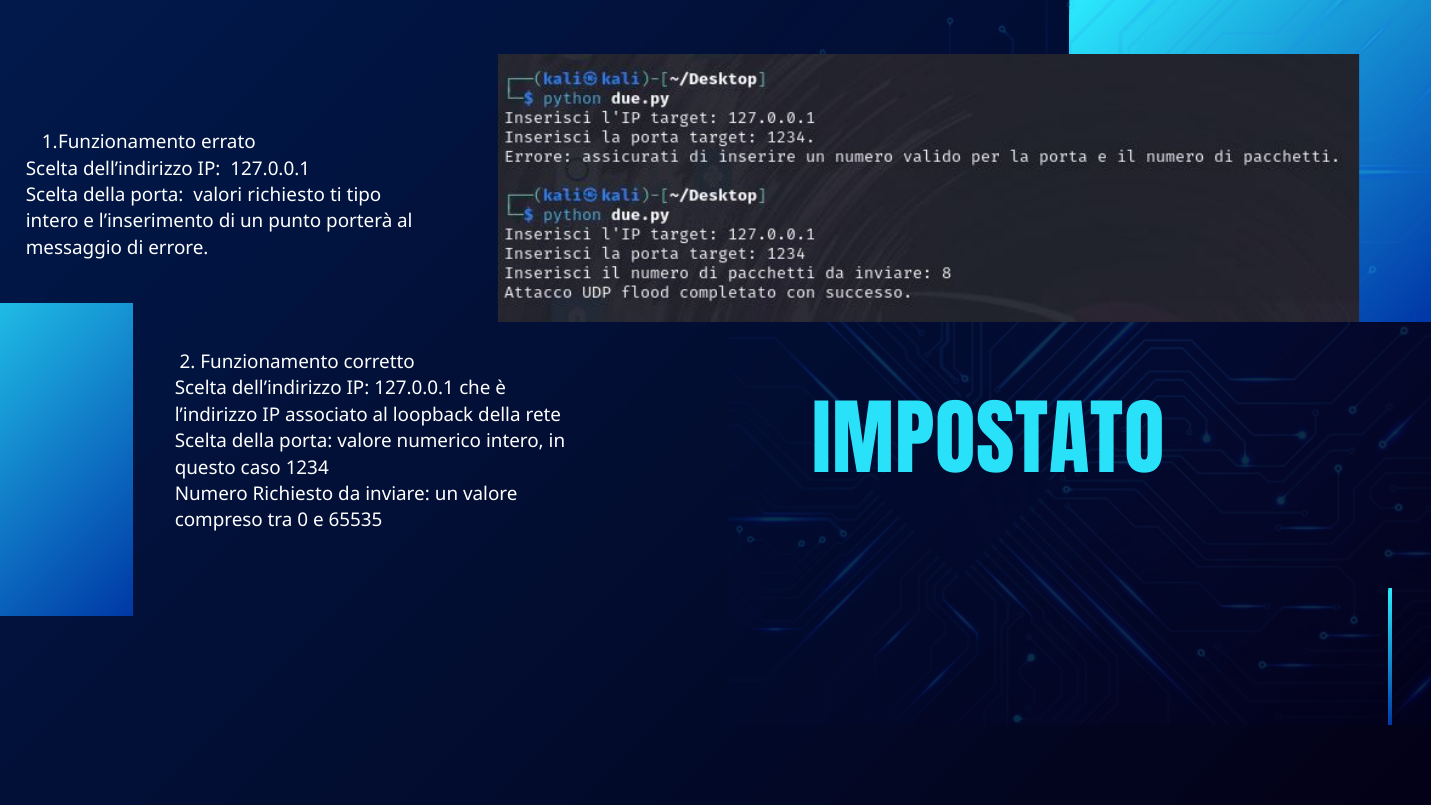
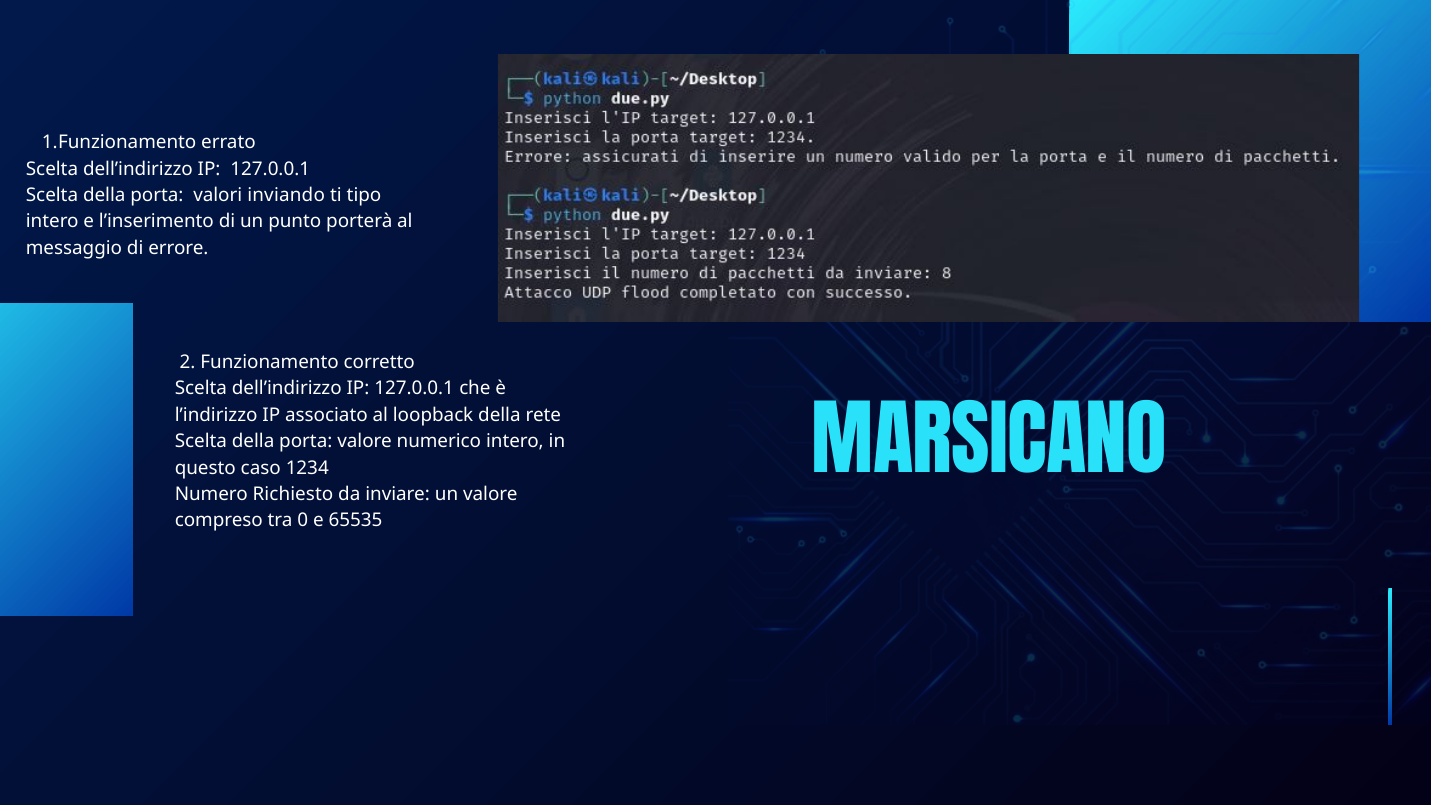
valori richiesto: richiesto -> inviando (286, 195)
IMPOSTATO: IMPOSTATO -> MARSICANO (989, 445)
